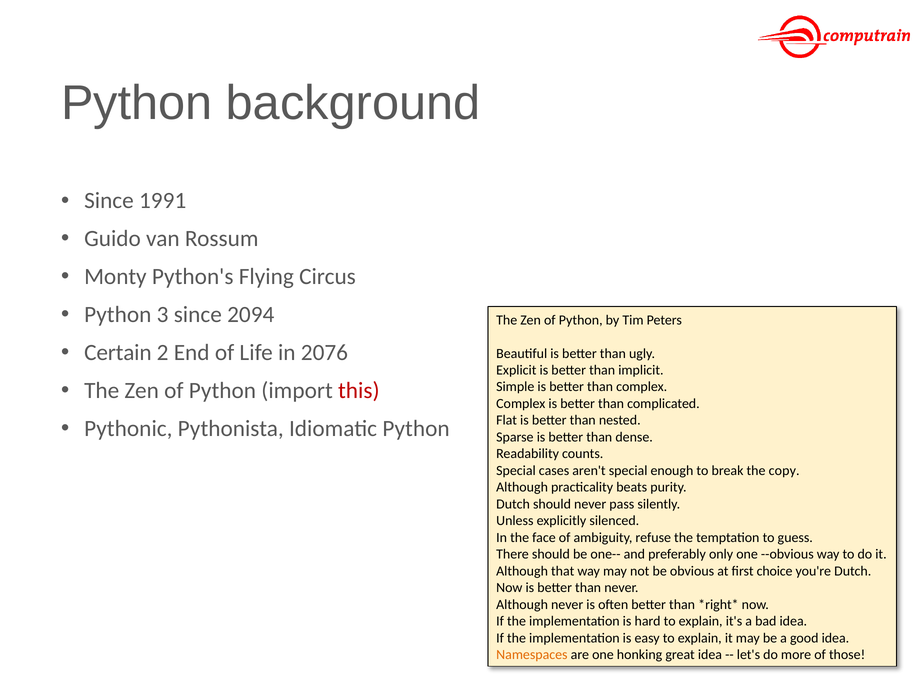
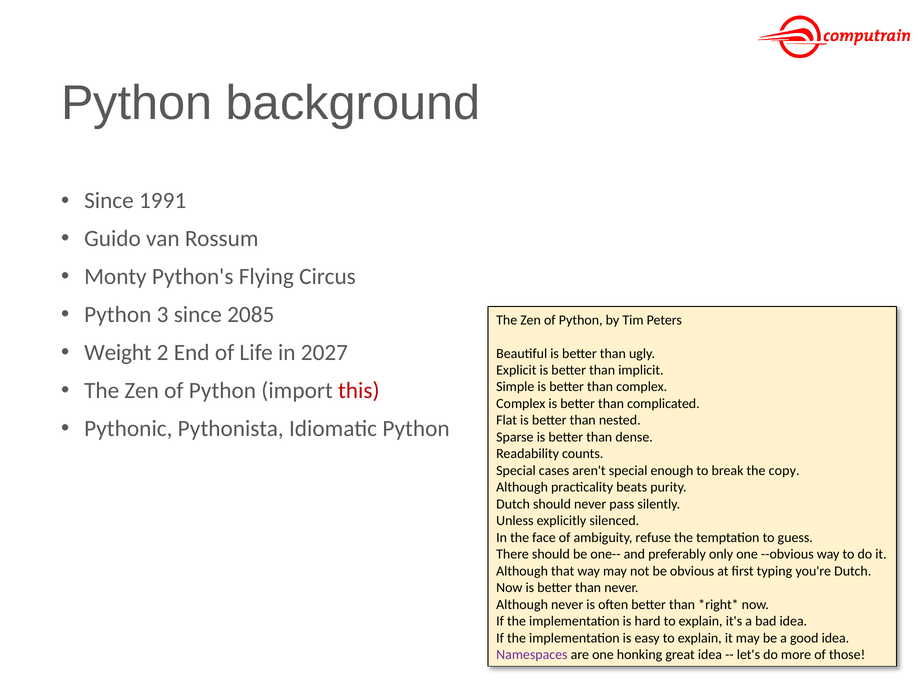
2094: 2094 -> 2085 (251, 315)
Certain: Certain -> Weight (118, 353)
2076: 2076 -> 2027 (324, 353)
choice: choice -> typing (774, 571)
Namespaces colour: orange -> purple (532, 655)
